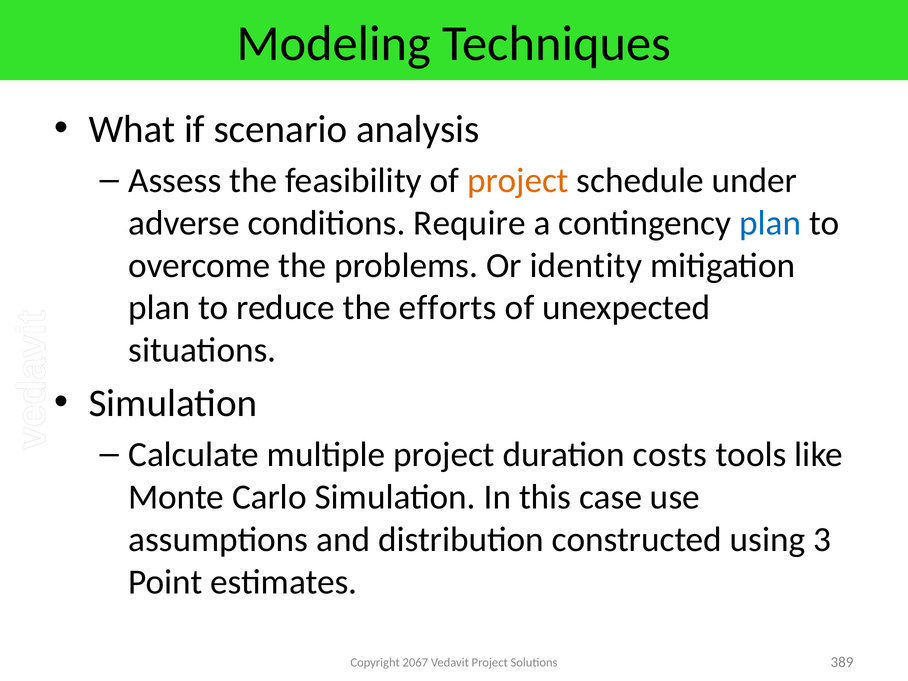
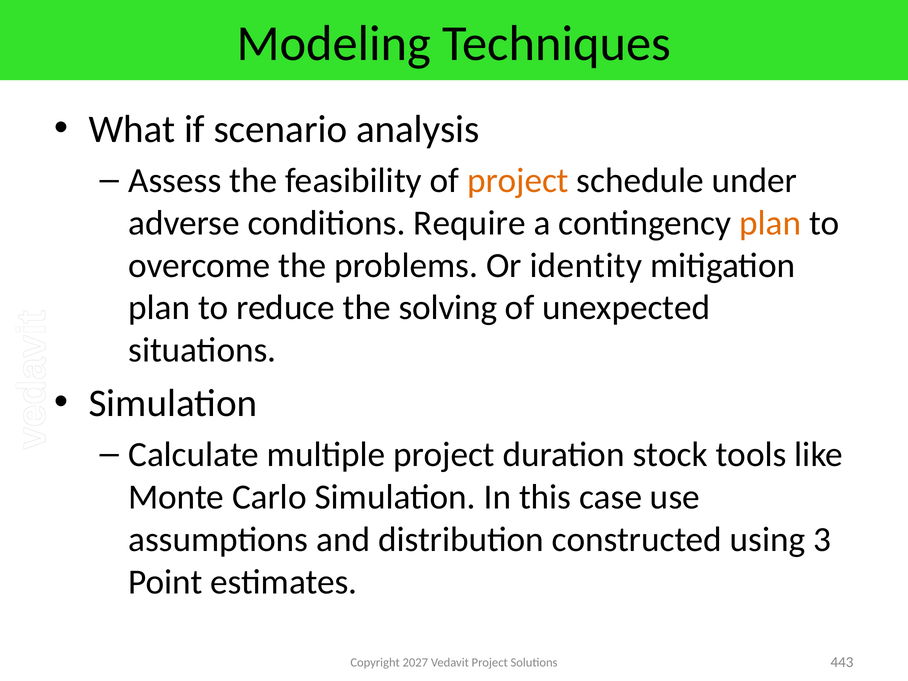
plan colour: blue -> orange (770, 223)
efforts: efforts -> solving (448, 308)
costs: costs -> stock (670, 455)
2067: 2067 -> 2027 (415, 662)
389: 389 -> 443 (842, 662)
